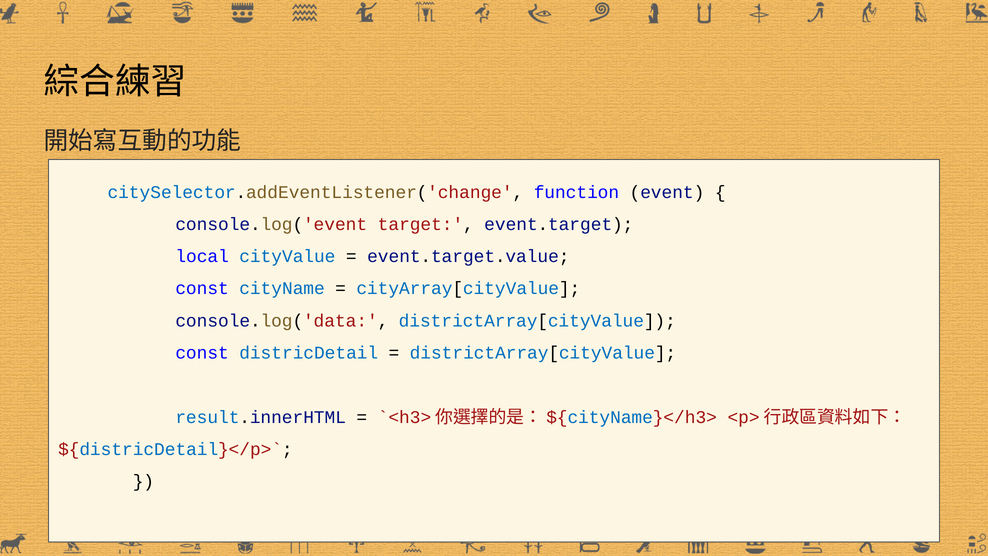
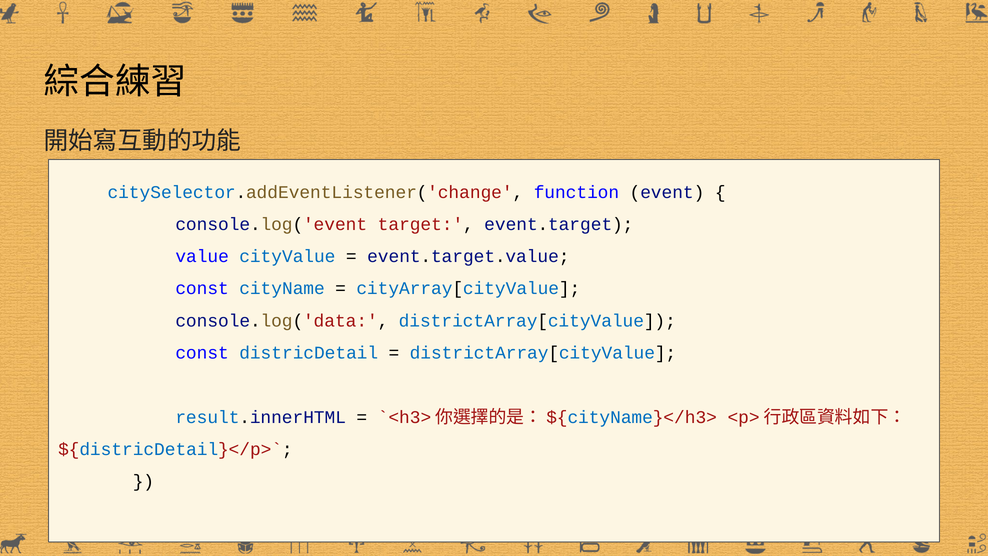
local: local -> value (202, 256)
